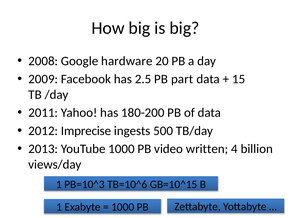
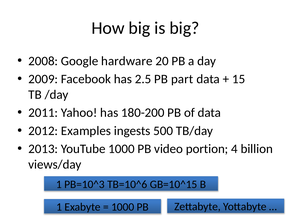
Imprecise: Imprecise -> Examples (86, 131)
written: written -> portion (207, 149)
